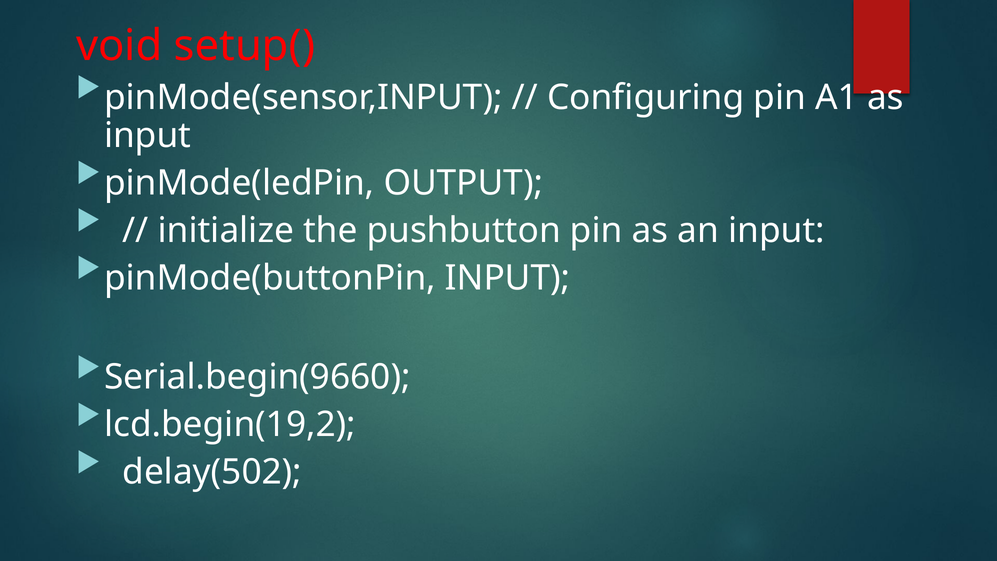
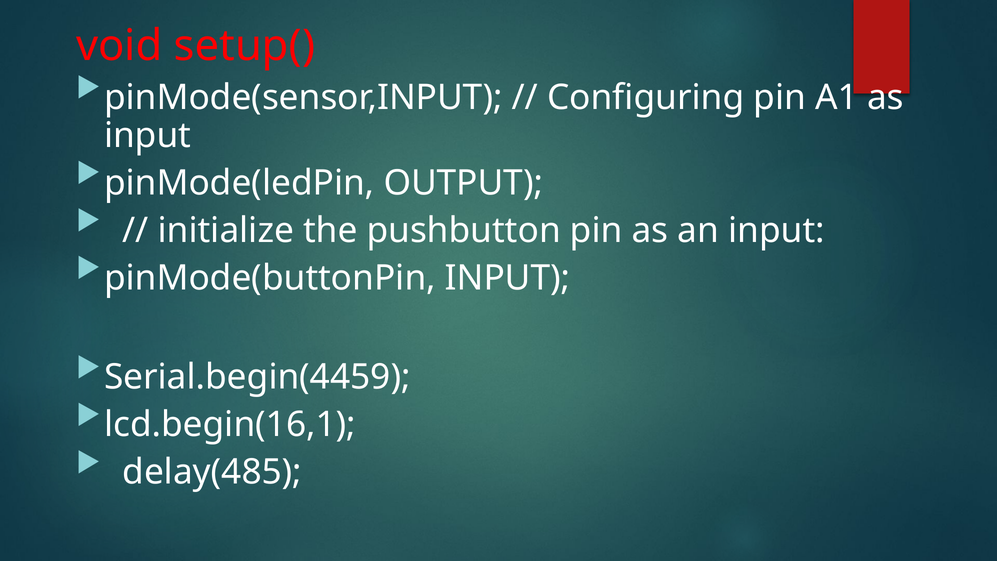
Serial.begin(9660: Serial.begin(9660 -> Serial.begin(4459 (257, 377)
lcd.begin(19,2: lcd.begin(19,2 -> lcd.begin(16,1 (230, 425)
delay(502: delay(502 -> delay(485 (212, 472)
